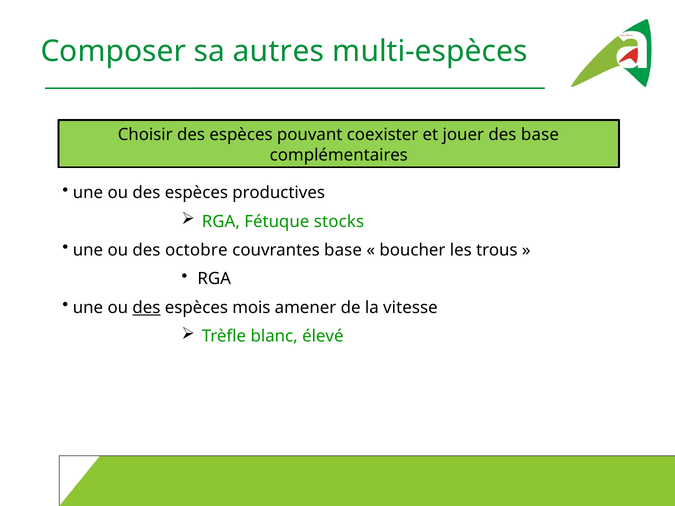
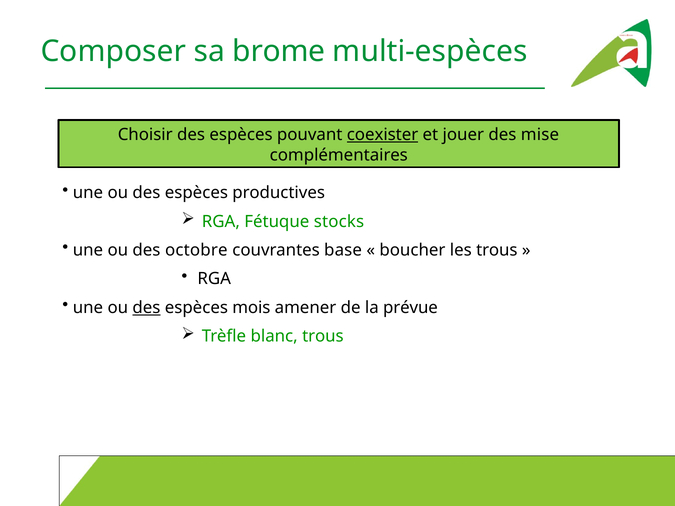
autres: autres -> brome (279, 52)
coexister underline: none -> present (383, 135)
des base: base -> mise (540, 135)
vitesse: vitesse -> prévue (410, 308)
blanc élevé: élevé -> trous (323, 336)
